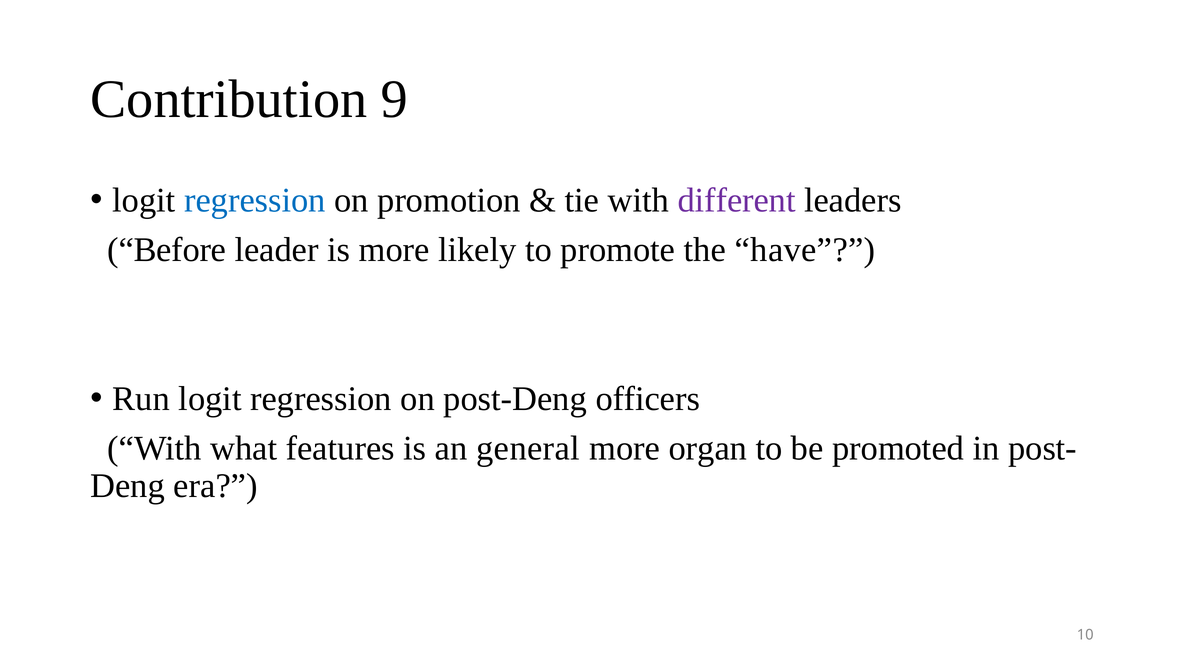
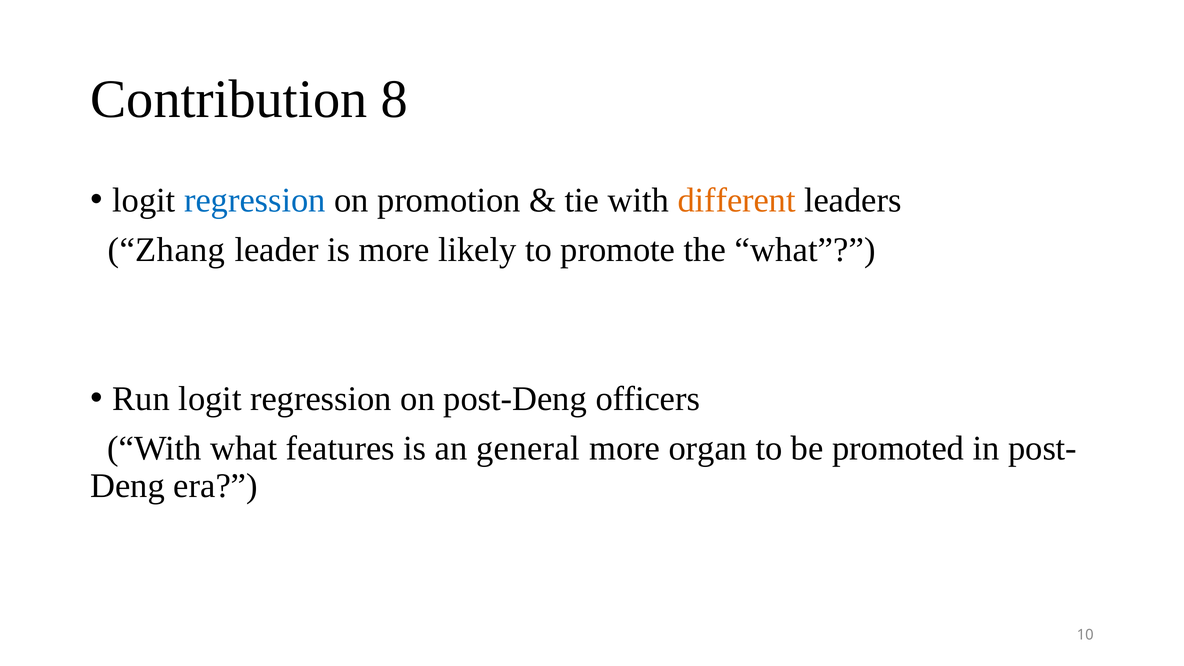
9: 9 -> 8 (394, 99)
different colour: purple -> orange (737, 200)
Before: Before -> Zhang (167, 250)
the have: have -> what (805, 250)
